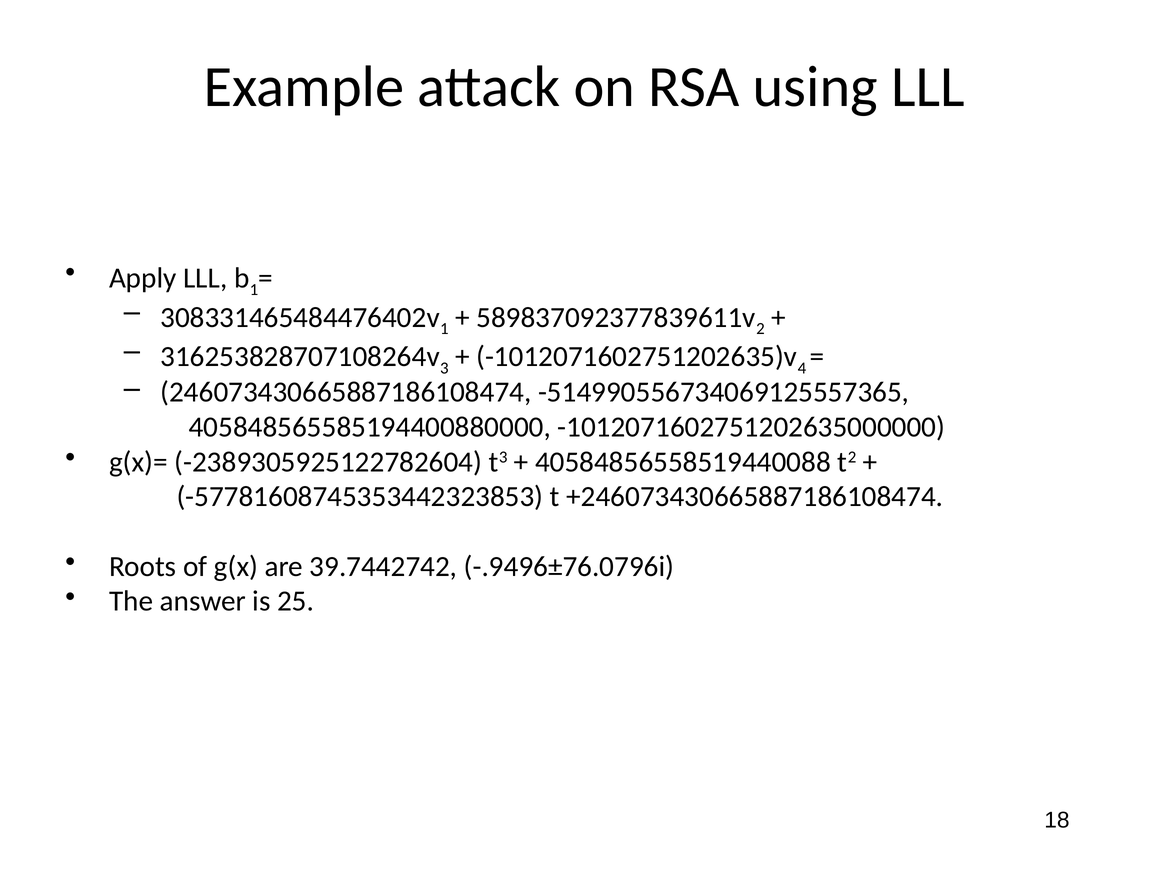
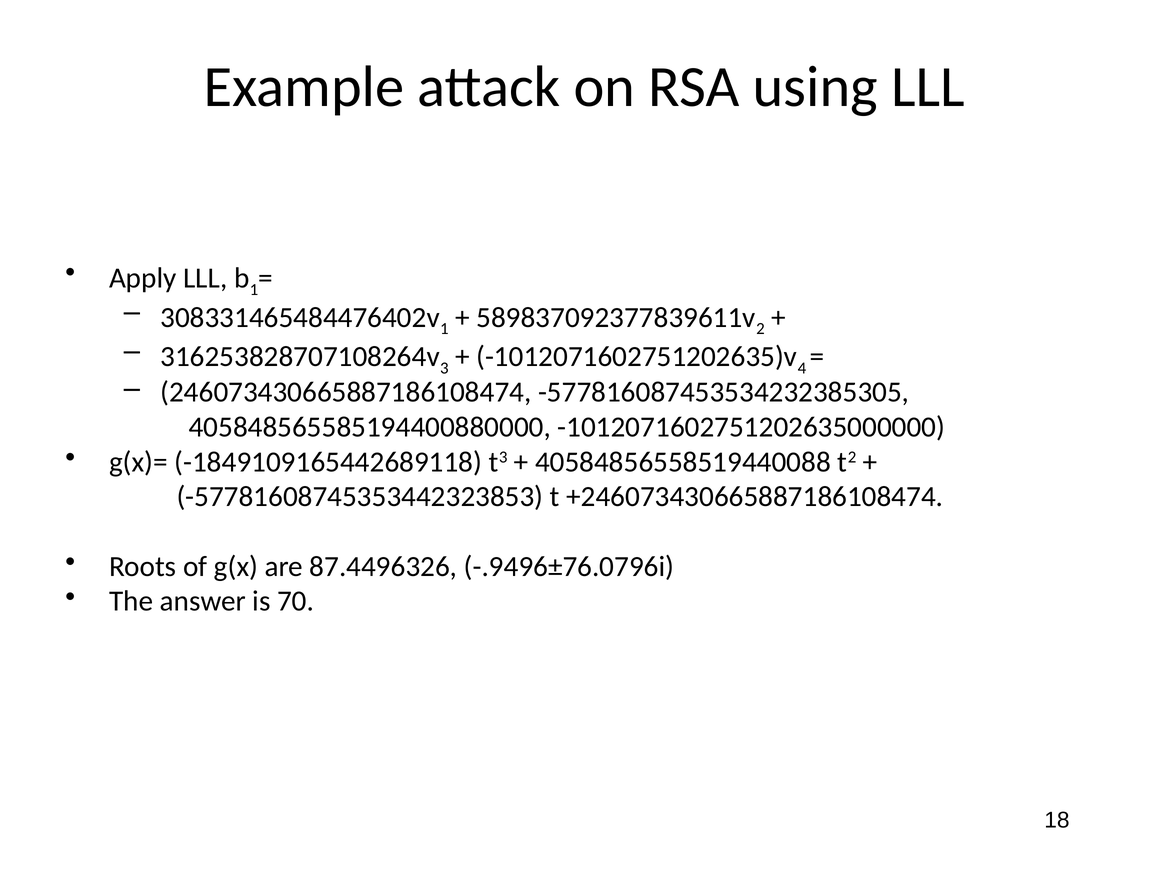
-514990556734069125557365: -514990556734069125557365 -> -577816087453534232385305 (724, 392)
-2389305925122782604: -2389305925122782604 -> -1849109165442689118 (328, 462)
39.7442742: 39.7442742 -> 87.4496326 (383, 566)
25: 25 -> 70 (295, 601)
